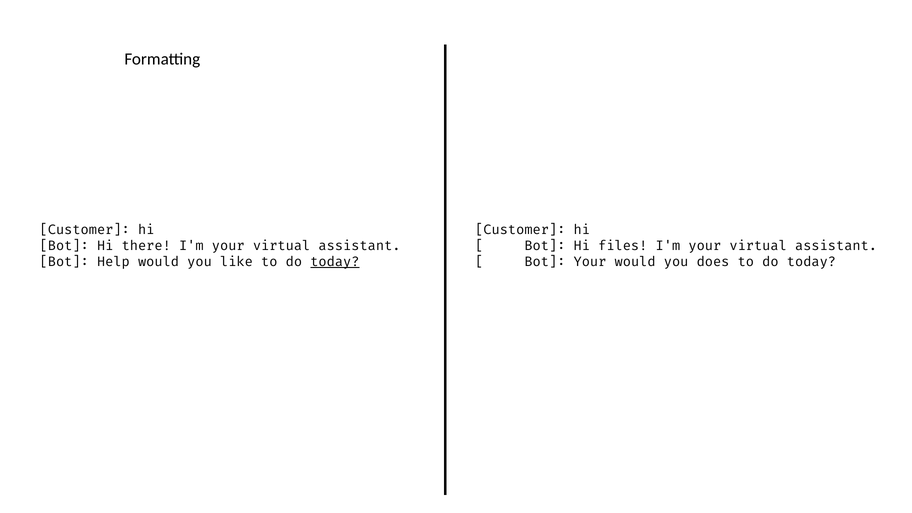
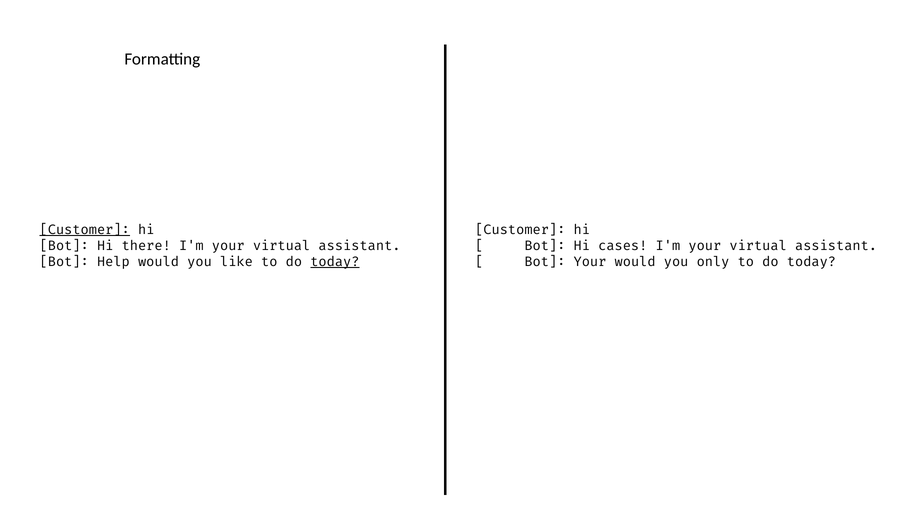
Customer underline: none -> present (85, 230)
files: files -> cases (623, 246)
does: does -> only (713, 262)
